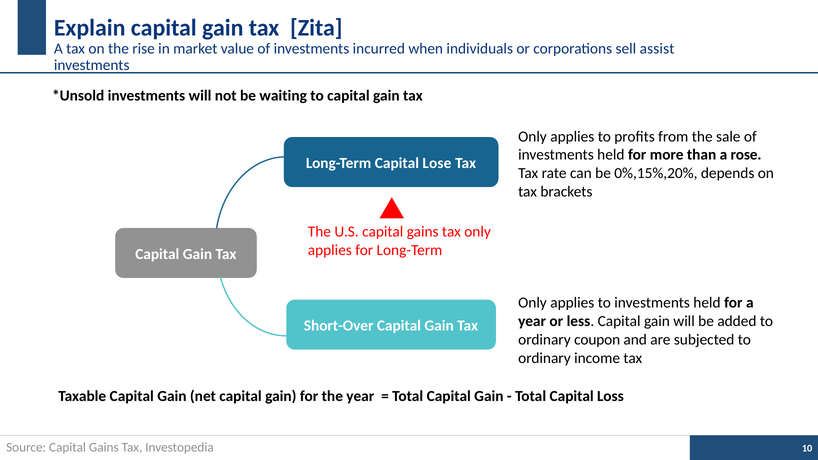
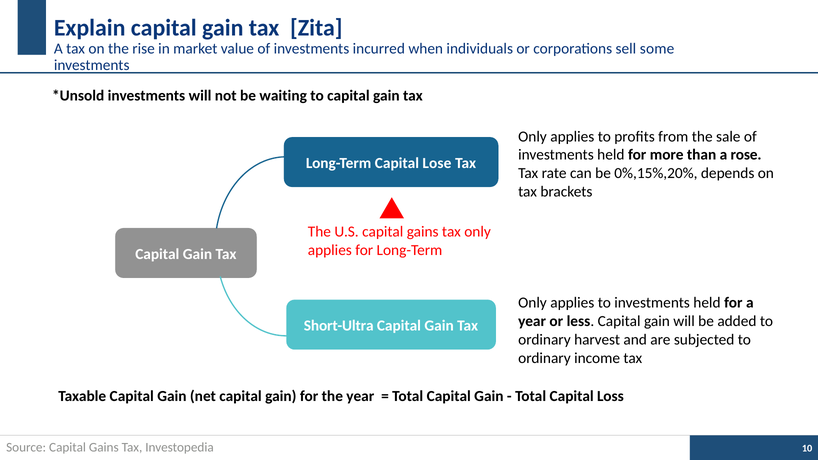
assist: assist -> some (657, 48)
Short-Over: Short-Over -> Short-Ultra (339, 326)
coupon: coupon -> harvest (597, 340)
